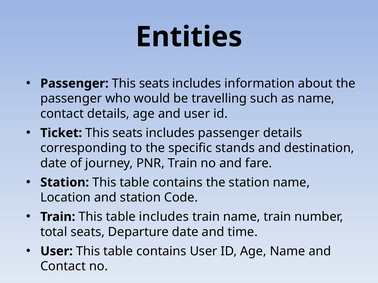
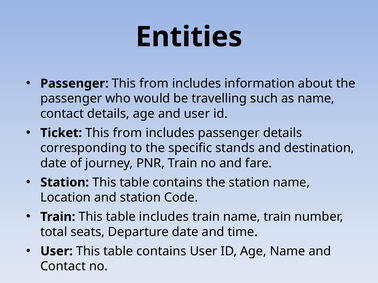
Passenger This seats: seats -> from (154, 84)
Ticket This seats: seats -> from (128, 133)
